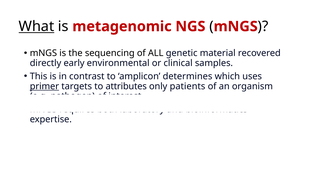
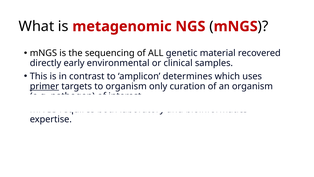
What underline: present -> none (36, 26)
to attributes: attributes -> organism (126, 86)
patients: patients -> curation (188, 86)
